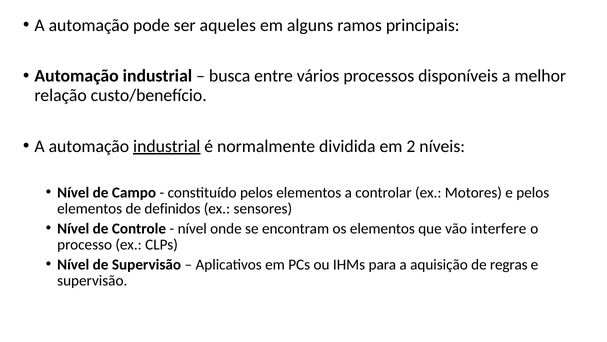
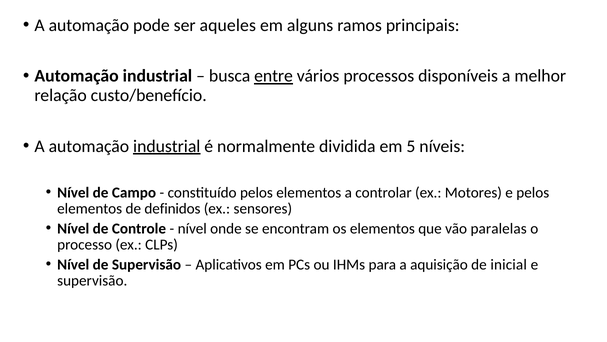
entre underline: none -> present (274, 76)
2: 2 -> 5 (411, 146)
interfere: interfere -> paralelas (499, 228)
regras: regras -> inicial (509, 264)
